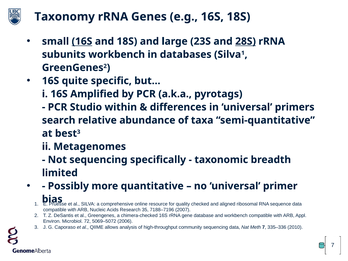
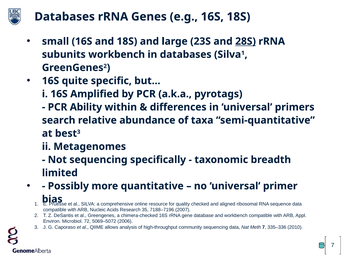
Taxonomy: Taxonomy -> Databases (65, 17)
16S underline: present -> none (82, 41)
Studio: Studio -> Ability (86, 107)
